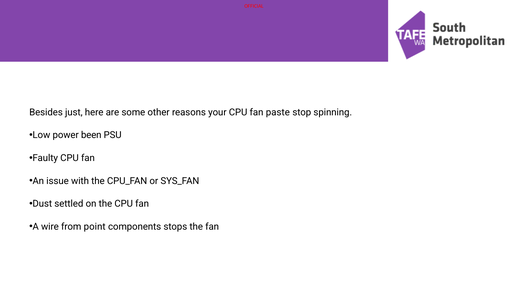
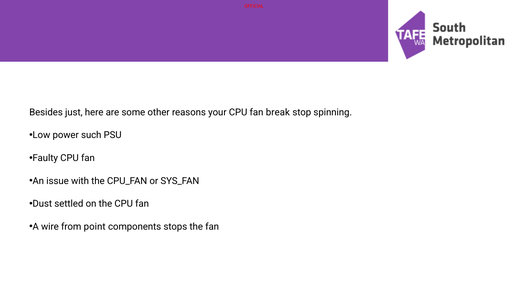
paste: paste -> break (278, 112)
been: been -> such (91, 135)
